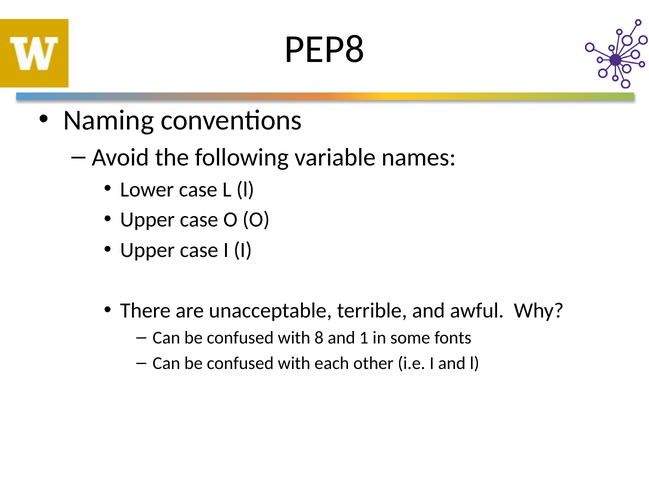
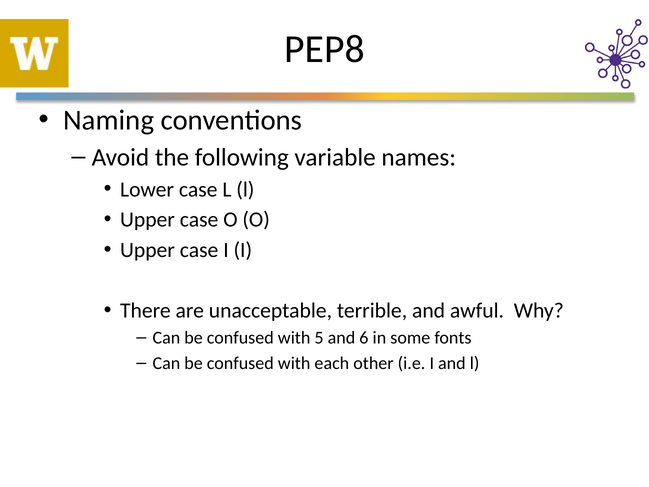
8: 8 -> 5 (319, 338)
1: 1 -> 6 (364, 338)
